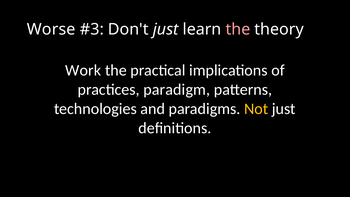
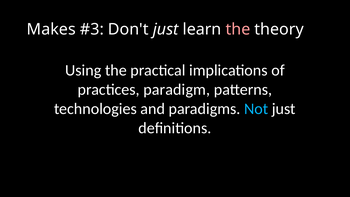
Worse: Worse -> Makes (51, 29)
Work: Work -> Using (83, 70)
Not colour: yellow -> light blue (256, 109)
